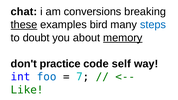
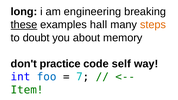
chat: chat -> long (24, 12)
conversions: conversions -> engineering (93, 12)
bird: bird -> hall (99, 25)
steps colour: blue -> orange (153, 25)
memory underline: present -> none (123, 38)
Like: Like -> Item (27, 90)
